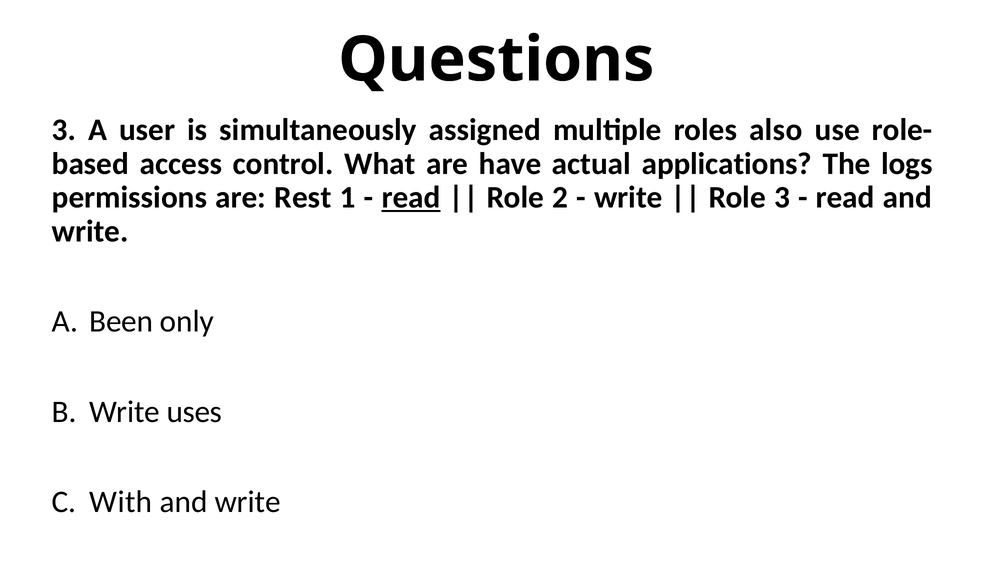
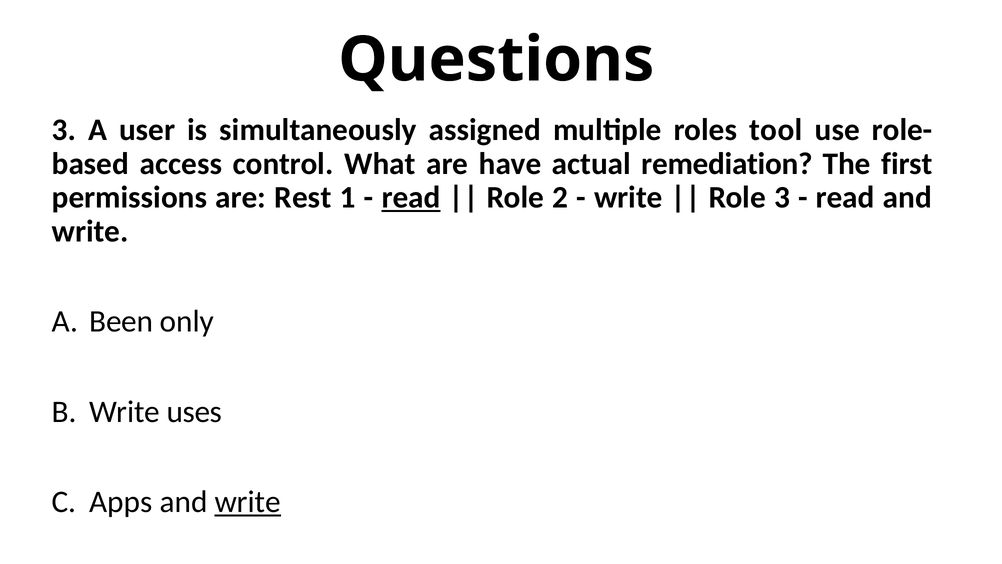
also: also -> tool (776, 130)
applications: applications -> remediation (727, 164)
logs: logs -> first (907, 164)
With: With -> Apps (121, 502)
write underline: none -> present (248, 502)
